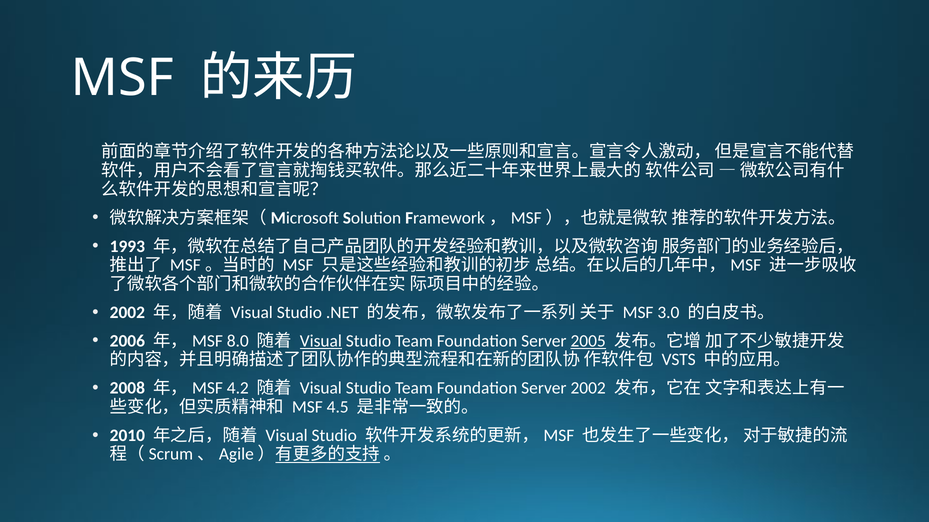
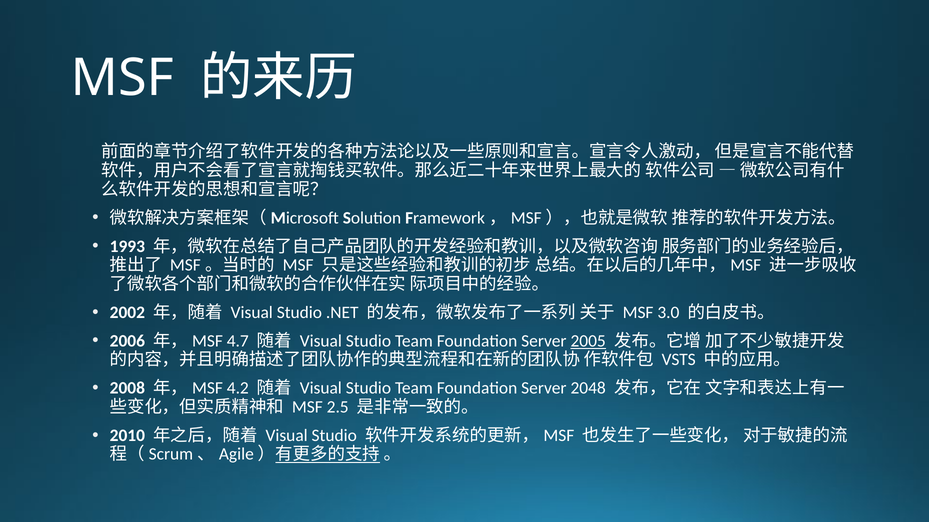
8.0: 8.0 -> 4.7 (238, 341)
Visual underline: present -> none (321, 341)
Server 2002: 2002 -> 2048 (588, 388)
4.5: 4.5 -> 2.5 (338, 407)
